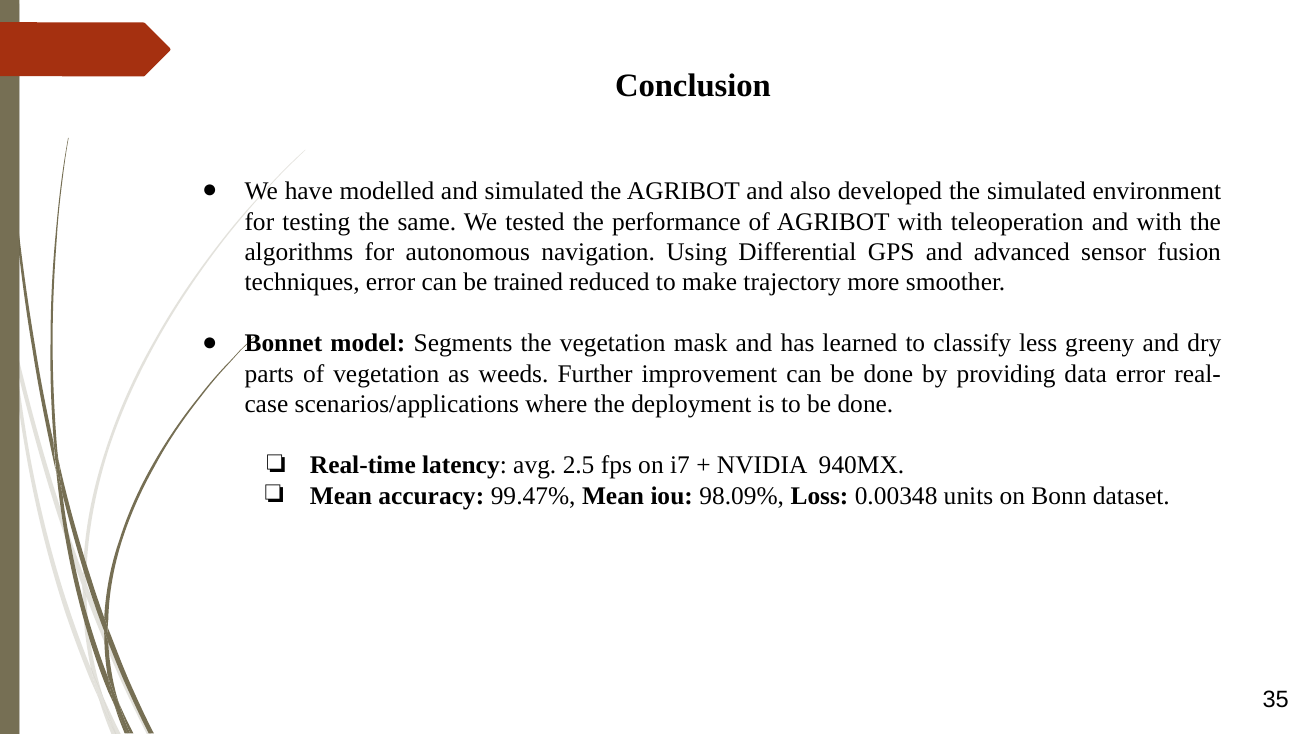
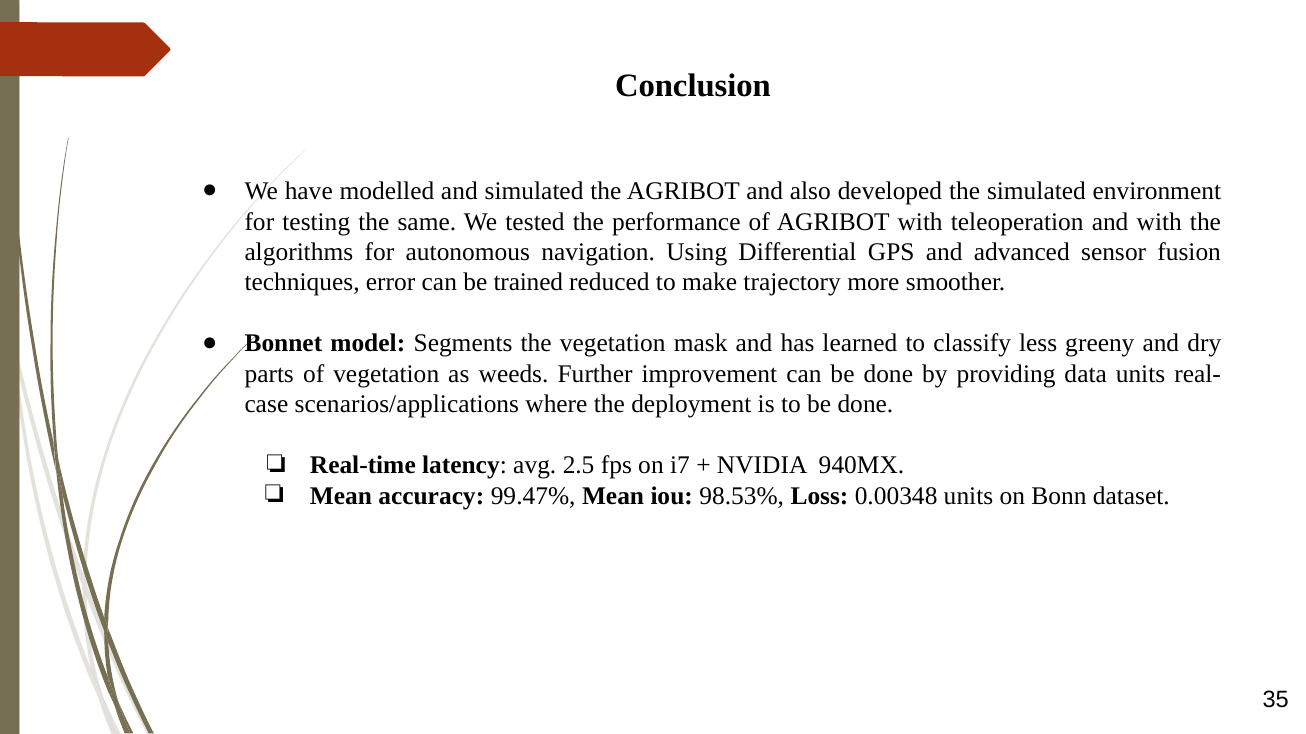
data error: error -> units (1141, 374)
98.09%: 98.09% -> 98.53% (742, 496)
